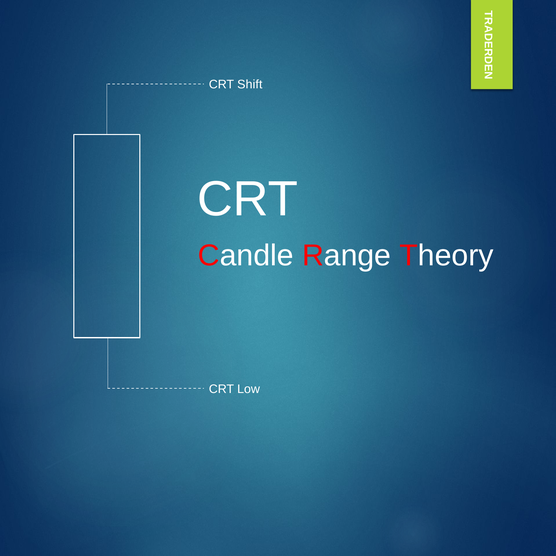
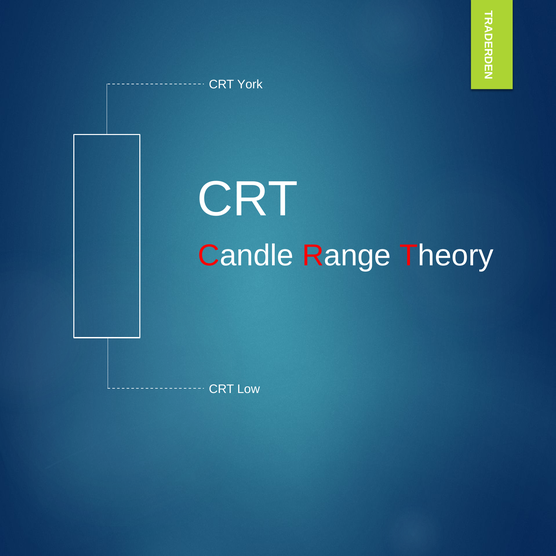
Shift: Shift -> York (250, 85)
